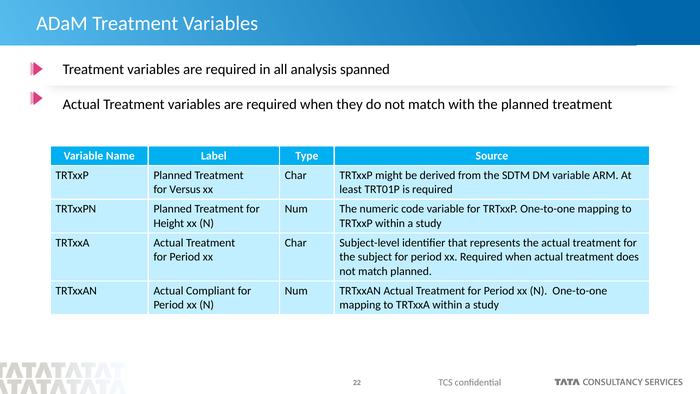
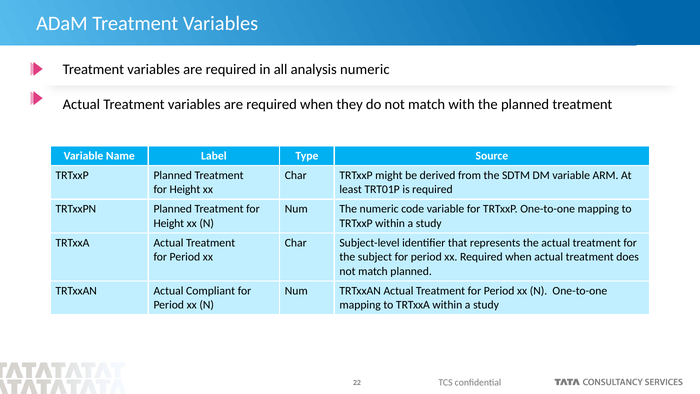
analysis spanned: spanned -> numeric (365, 70)
Versus: Versus -> Height (185, 190)
